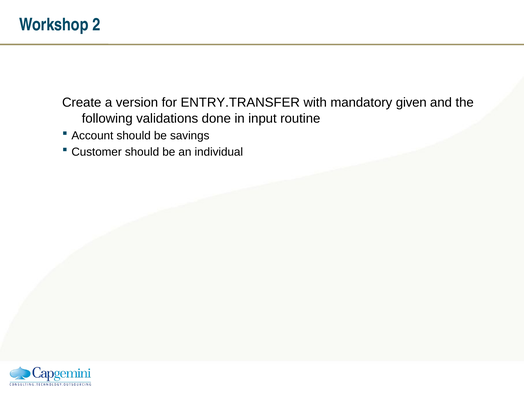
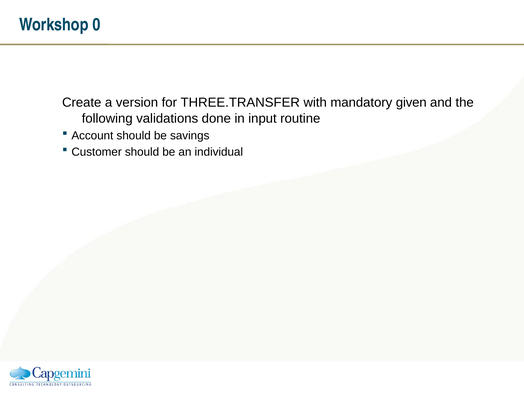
2: 2 -> 0 (96, 25)
ENTRY.TRANSFER: ENTRY.TRANSFER -> THREE.TRANSFER (240, 103)
